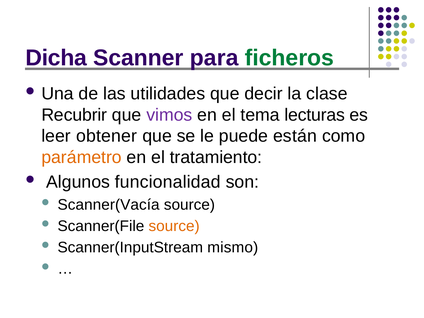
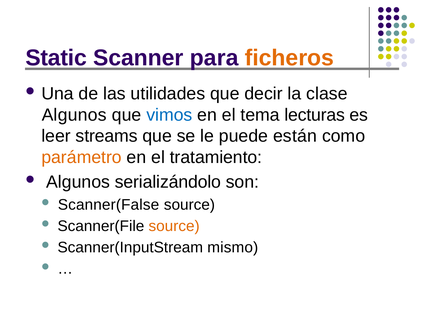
Dicha: Dicha -> Static (56, 58)
ficheros colour: green -> orange (289, 58)
Recubrir: Recubrir -> Algunos (74, 115)
vimos colour: purple -> blue (169, 115)
obtener: obtener -> streams (107, 136)
funcionalidad: funcionalidad -> serializándolo (168, 182)
Scanner(Vacía: Scanner(Vacía -> Scanner(False (109, 205)
